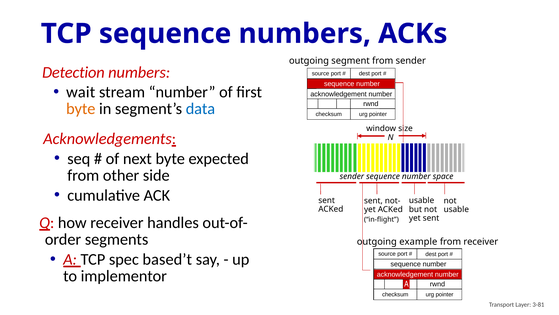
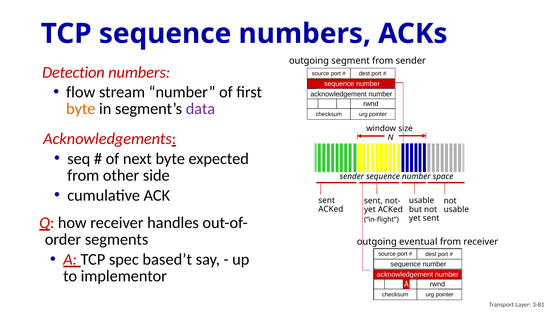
wait: wait -> flow (81, 92)
data colour: blue -> purple (200, 109)
example: example -> eventual (418, 241)
